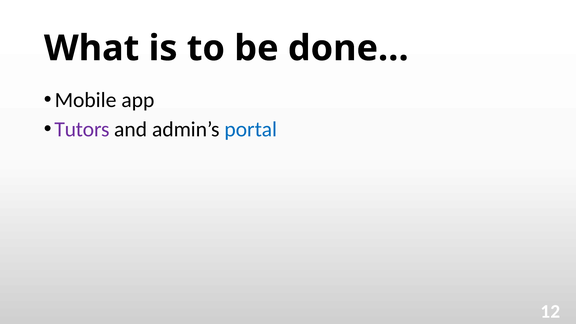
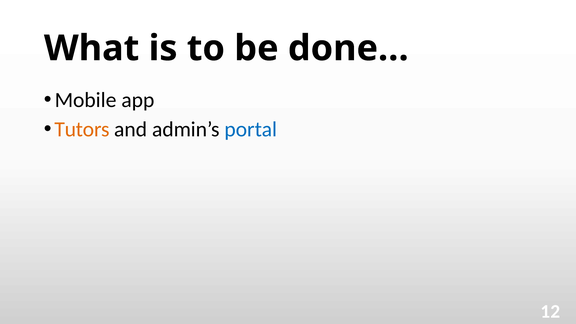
Tutors colour: purple -> orange (82, 129)
